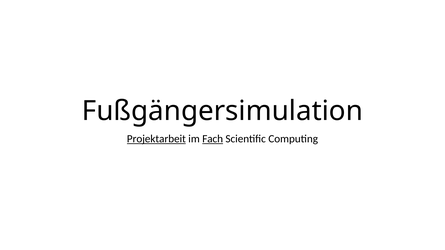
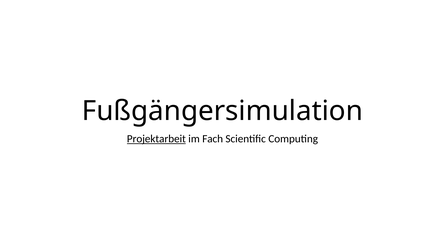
Fach underline: present -> none (213, 139)
